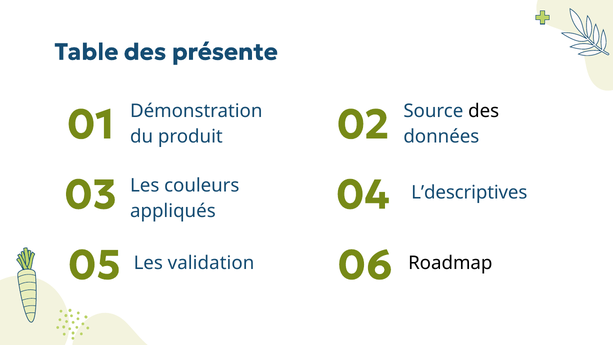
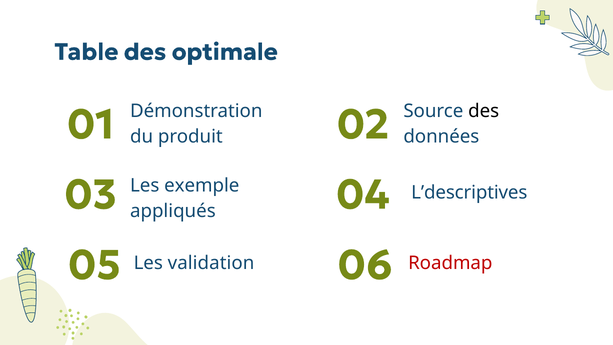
présente: présente -> optimale (225, 52)
couleurs: couleurs -> exemple (202, 185)
Roadmap colour: black -> red (450, 263)
